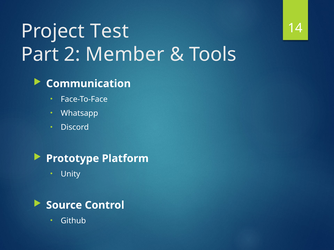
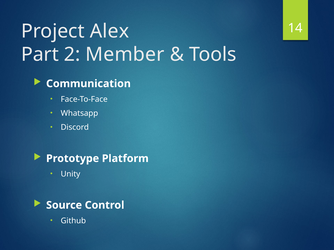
Test: Test -> Alex (109, 31)
